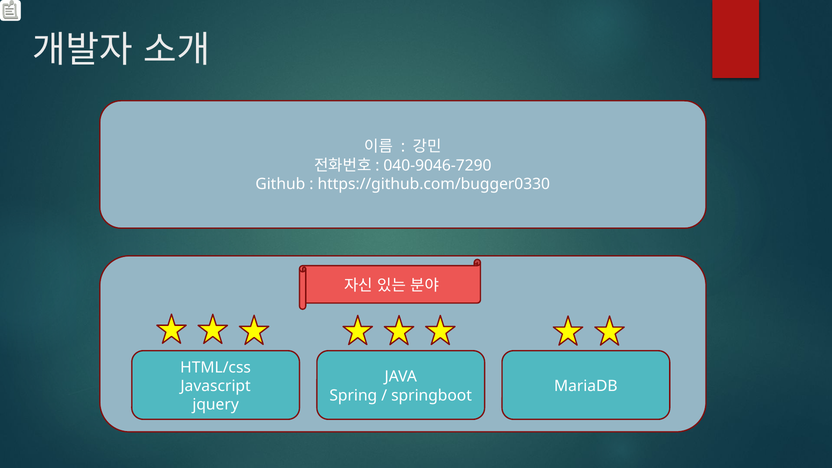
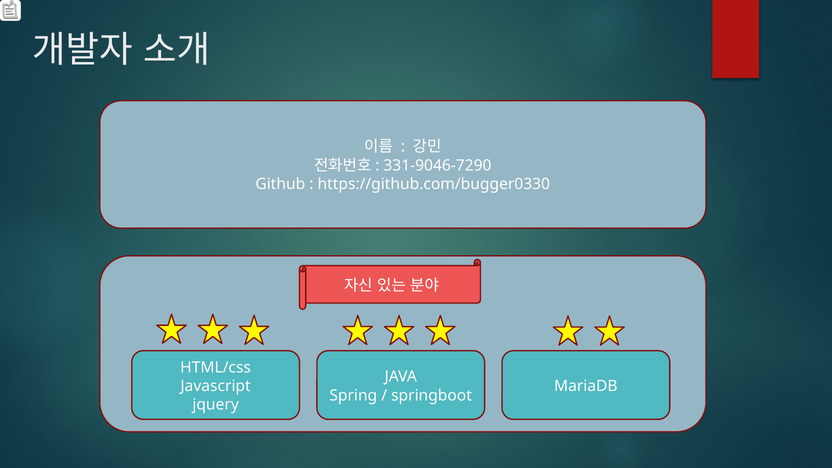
040-9046-7290: 040-9046-7290 -> 331-9046-7290 (437, 166)
